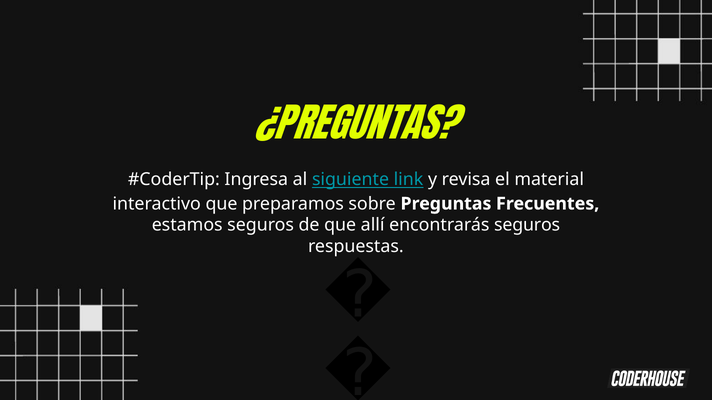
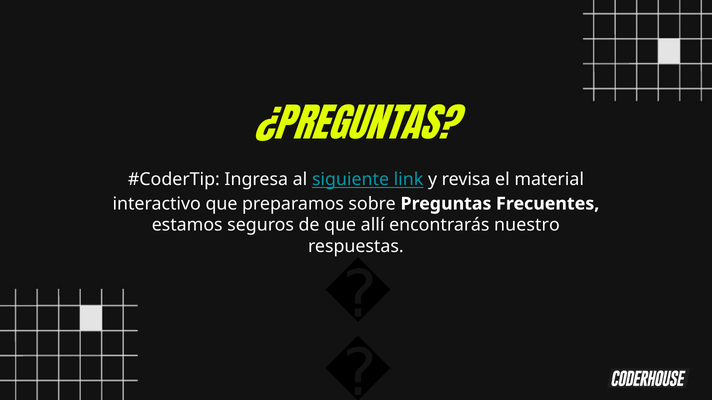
encontrarás seguros: seguros -> nuestro (527, 225)
